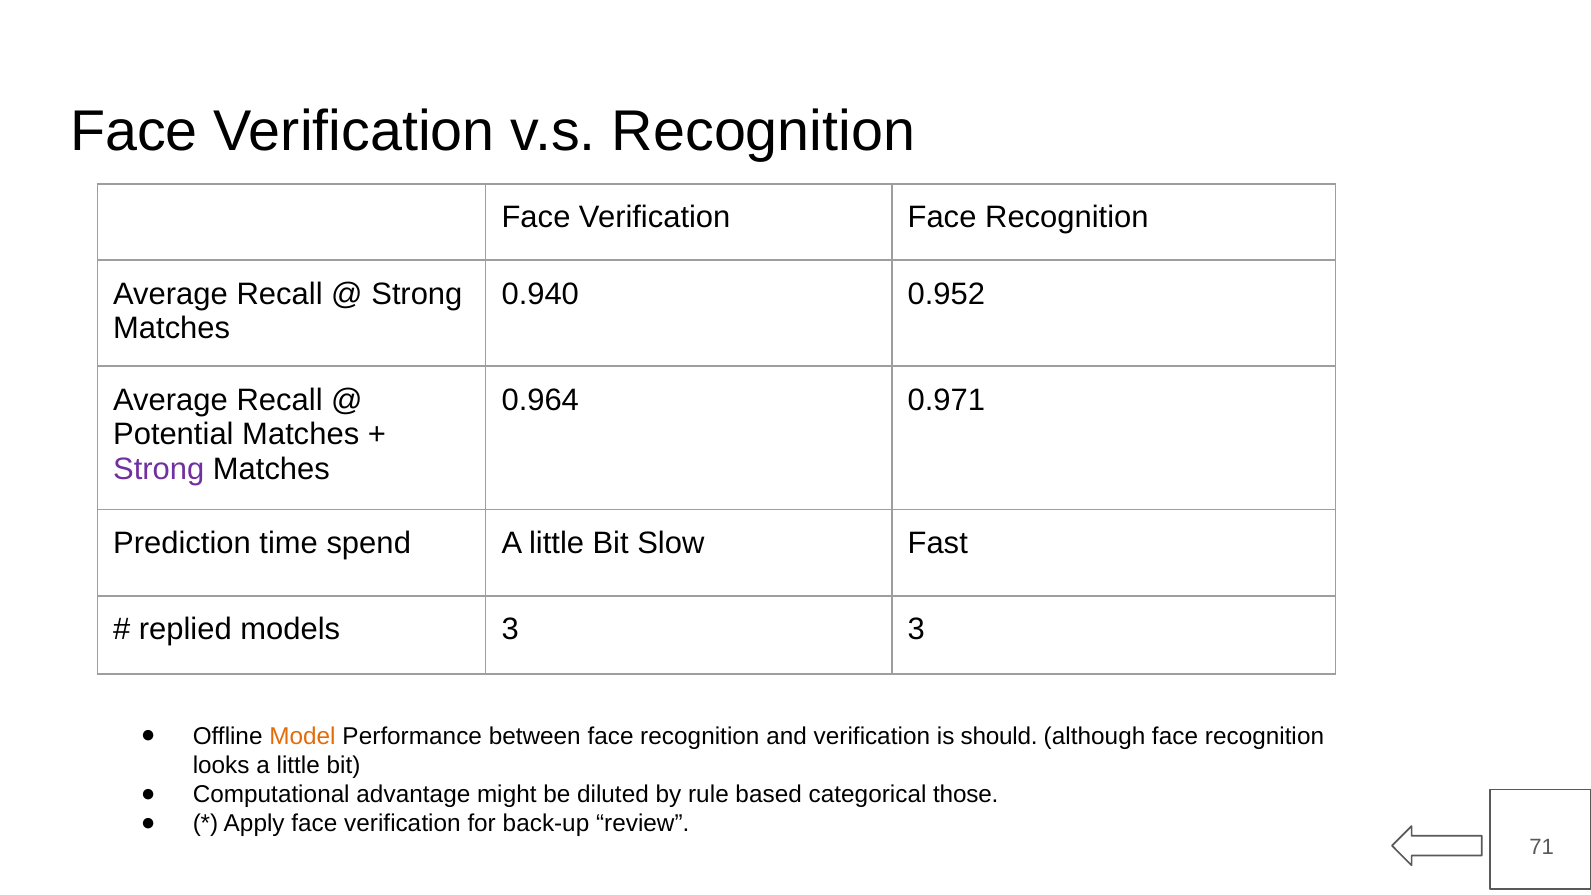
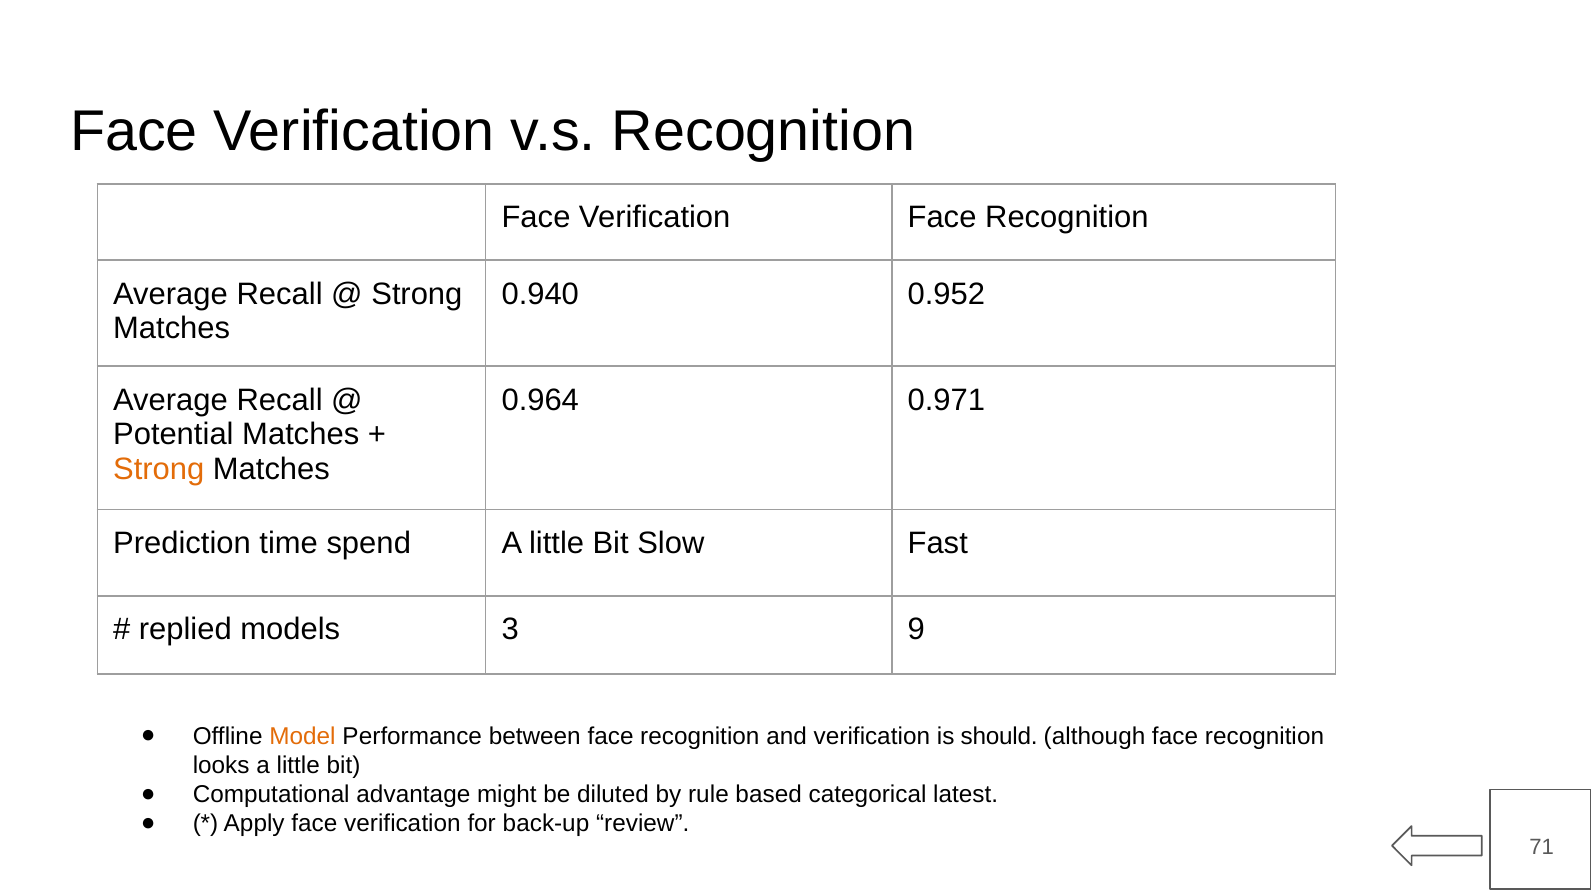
Strong colour: purple -> orange (159, 469)
3 3: 3 -> 9 (916, 630)
those: those -> latest (966, 794)
